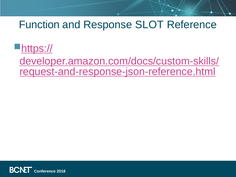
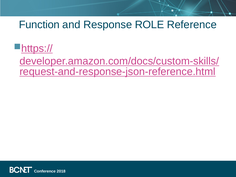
SLOT: SLOT -> ROLE (150, 25)
